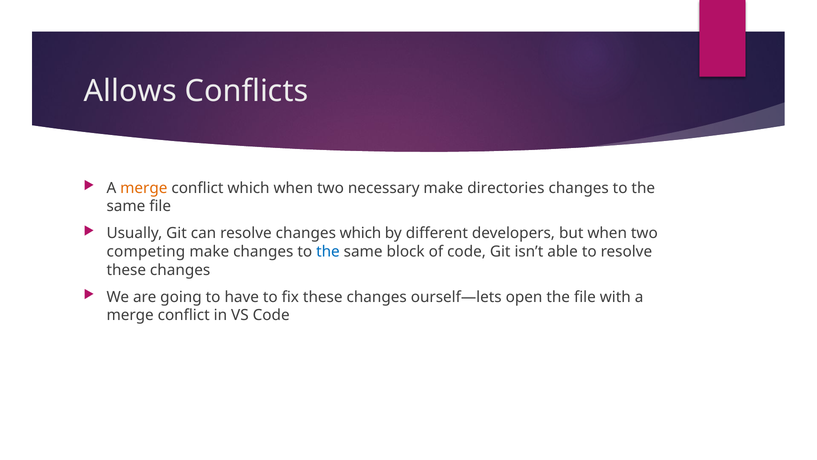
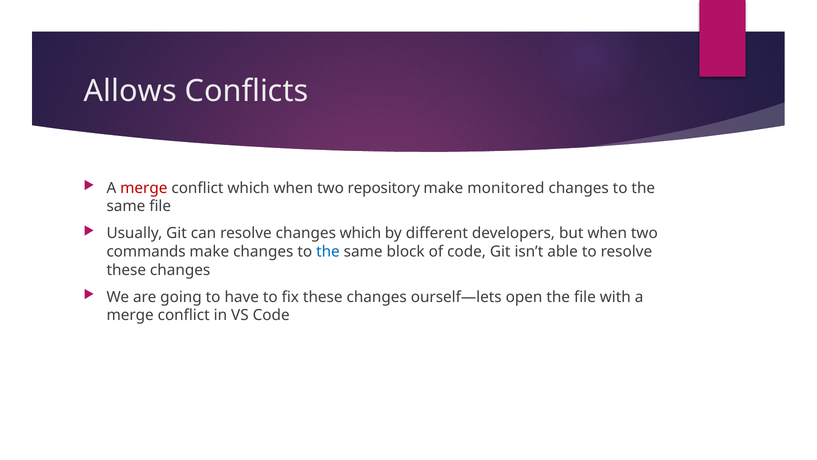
merge colour: orange -> red (144, 188)
necessary: necessary -> repository (384, 188)
directories: directories -> monitored (506, 188)
competing: competing -> commands (146, 251)
